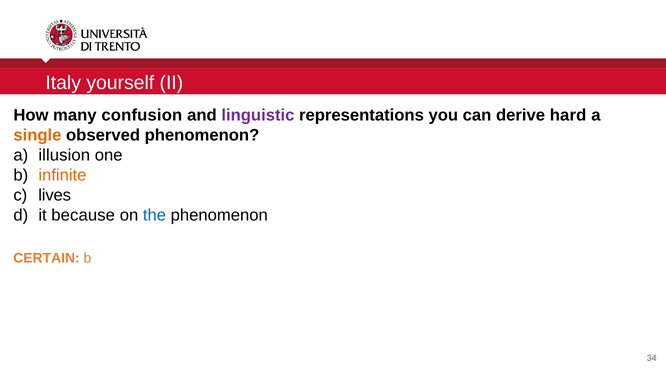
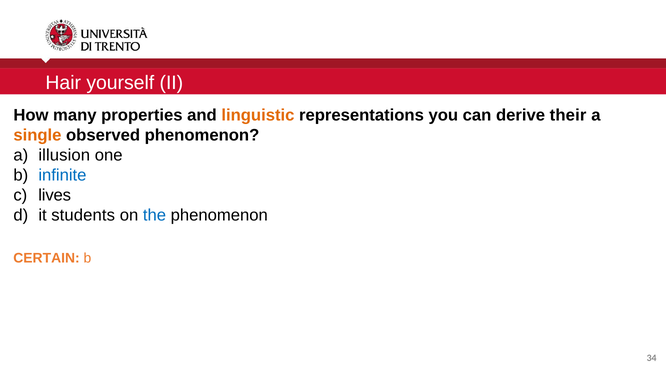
Italy: Italy -> Hair (63, 83)
confusion: confusion -> properties (142, 115)
linguistic colour: purple -> orange (258, 115)
hard: hard -> their (568, 115)
infinite colour: orange -> blue (62, 175)
because: because -> students (83, 215)
